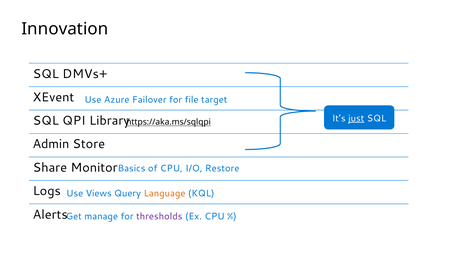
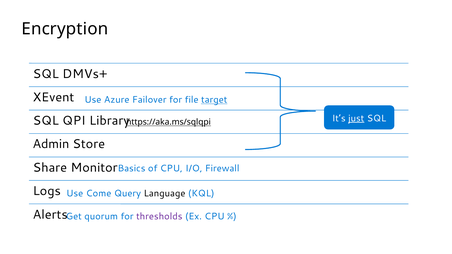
Innovation: Innovation -> Encryption (65, 29)
target underline: none -> present (214, 100)
Restore: Restore -> Firewall (222, 169)
Views: Views -> Come (99, 194)
Language colour: orange -> black (165, 194)
manage: manage -> quorum (101, 216)
